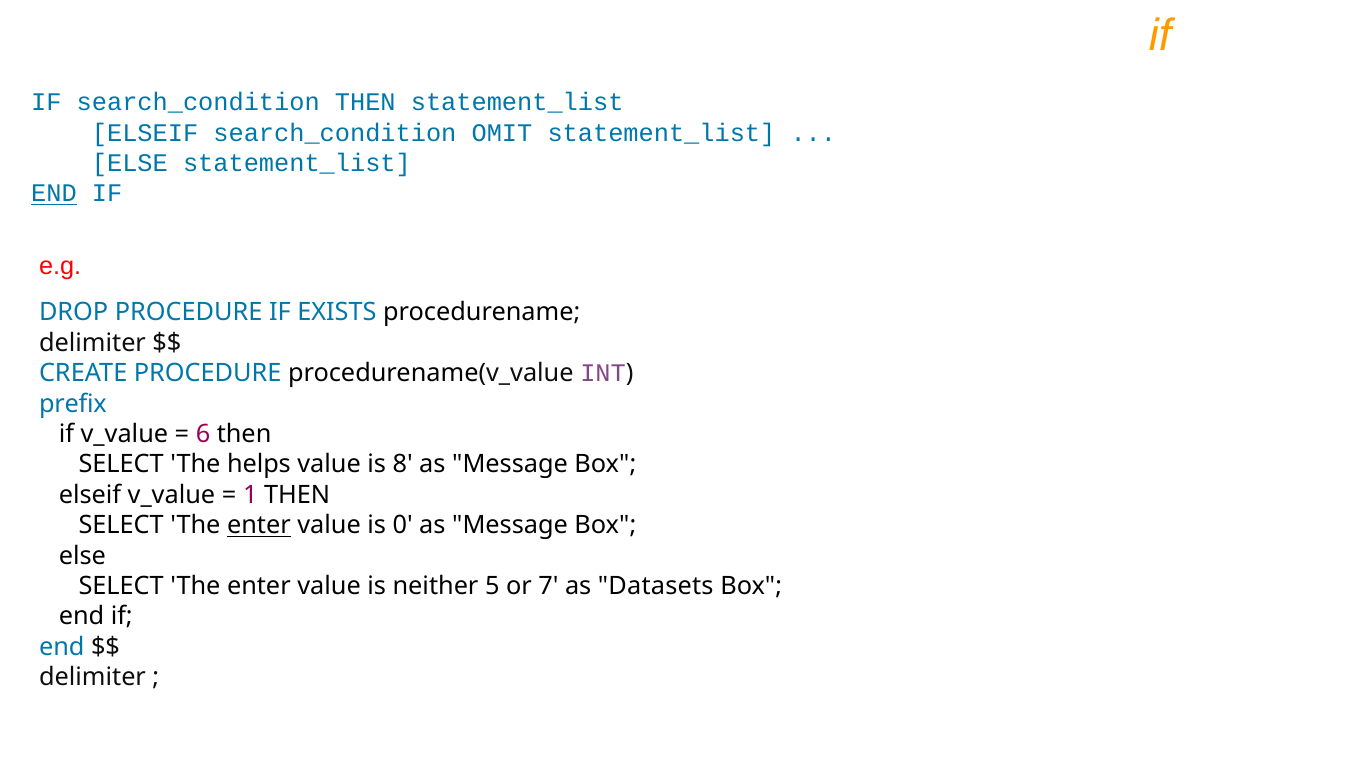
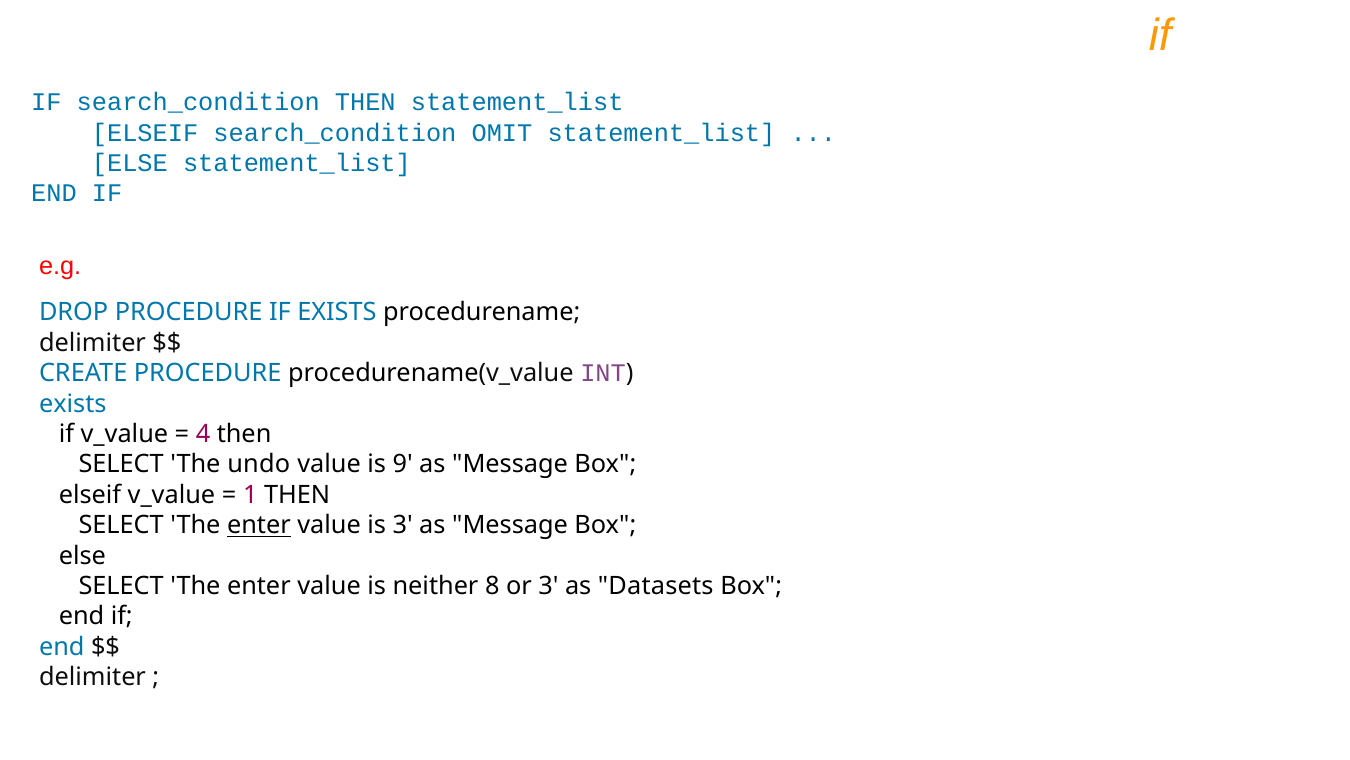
END underline: present -> none (54, 193)
prefix: prefix -> exists (73, 403)
6: 6 -> 4 (203, 434)
helps: helps -> undo (259, 464)
8: 8 -> 9 (403, 464)
is 0: 0 -> 3 (403, 525)
5: 5 -> 8 (492, 586)
or 7: 7 -> 3 (549, 586)
